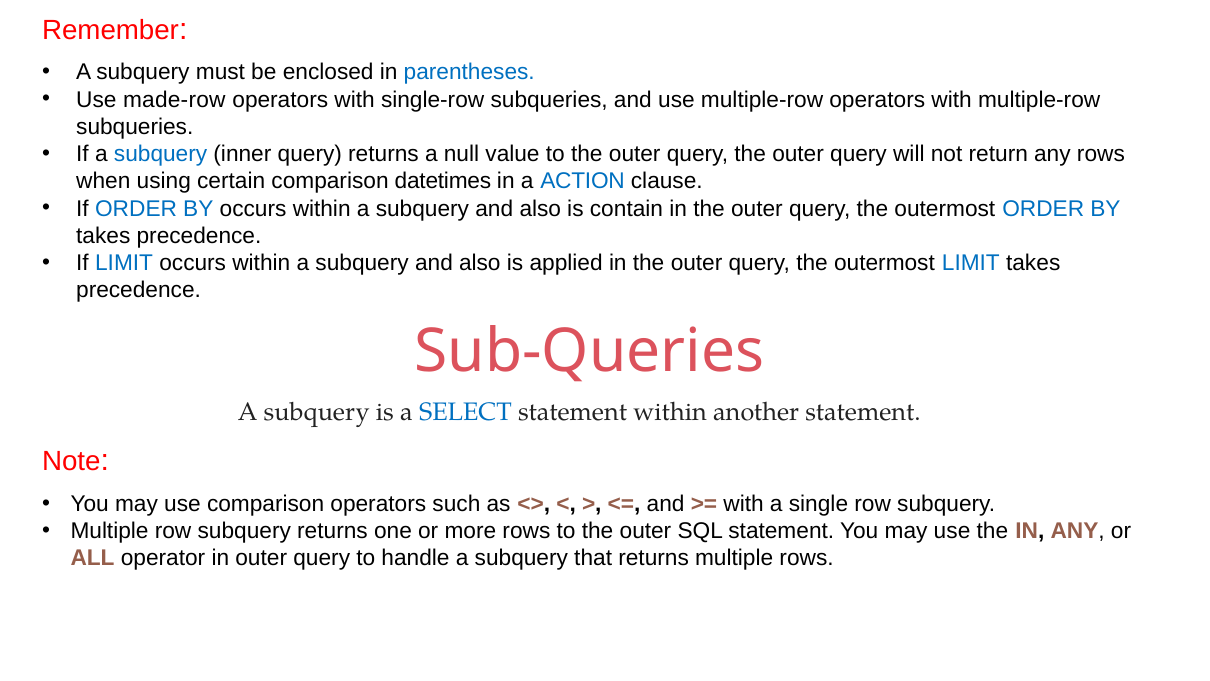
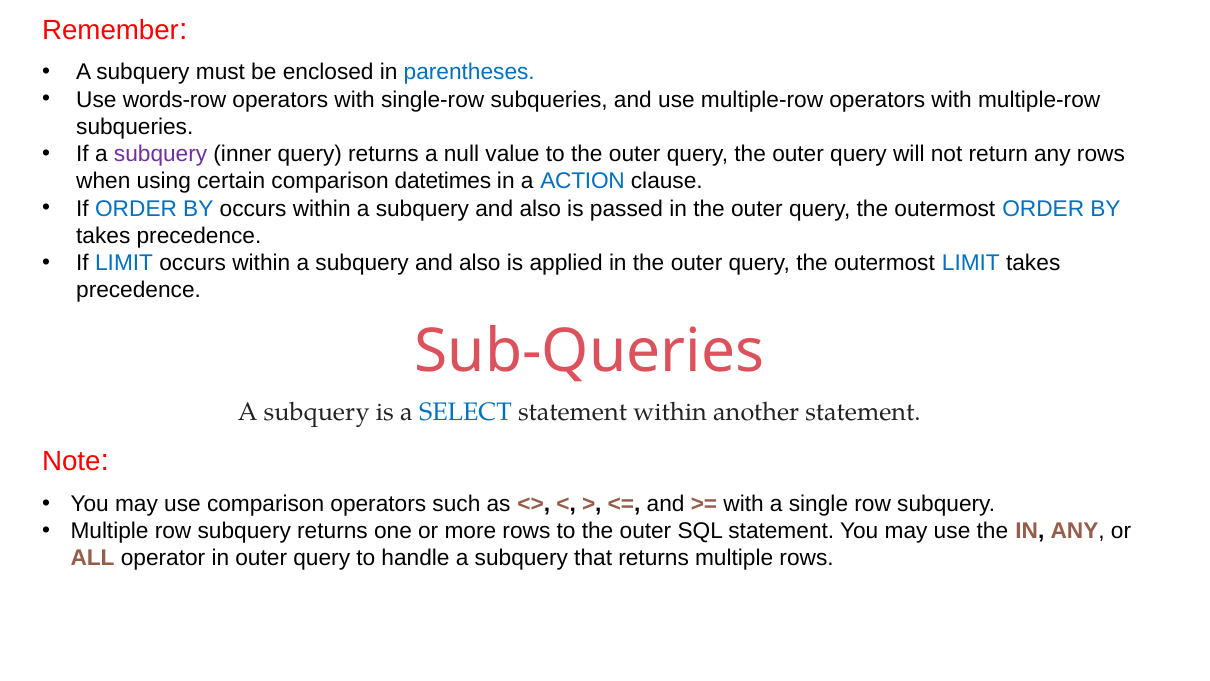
made-row: made-row -> words-row (174, 100)
subquery colour: blue -> purple (161, 154)
contain: contain -> passed (626, 209)
